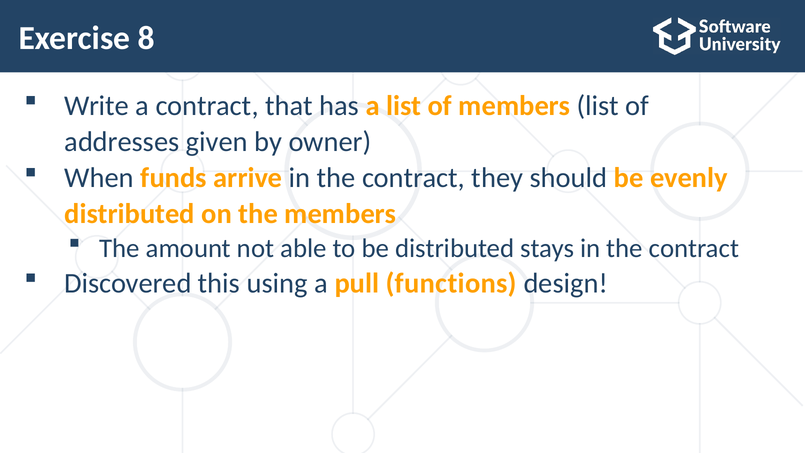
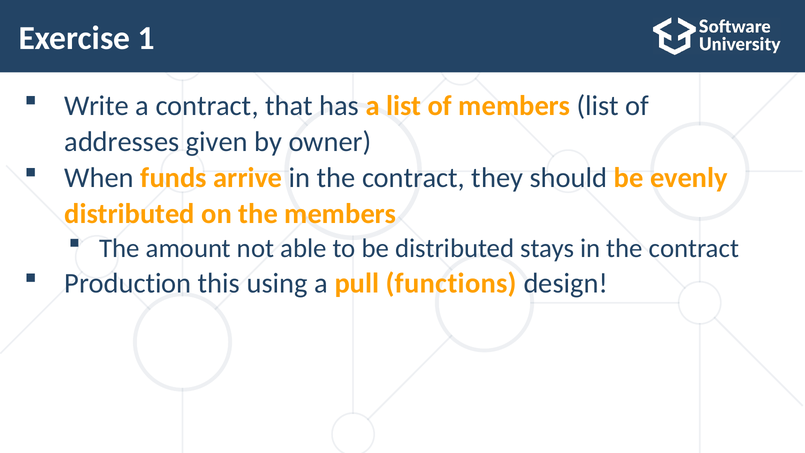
8: 8 -> 1 (146, 38)
Discovered: Discovered -> Production (128, 283)
